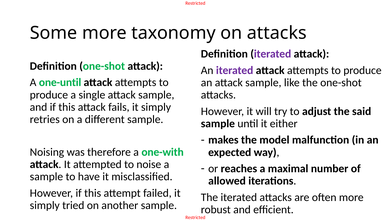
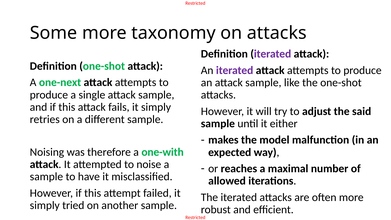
one-until: one-until -> one-next (60, 82)
